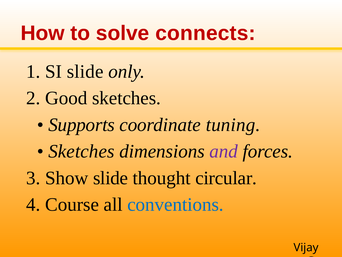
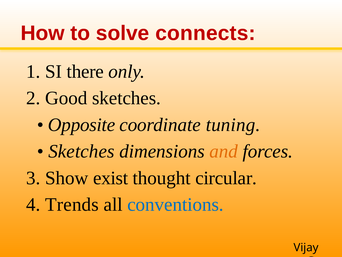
SI slide: slide -> there (85, 71)
Supports: Supports -> Opposite (82, 125)
and colour: purple -> orange (224, 151)
Show slide: slide -> exist (111, 178)
Course: Course -> Trends (72, 204)
